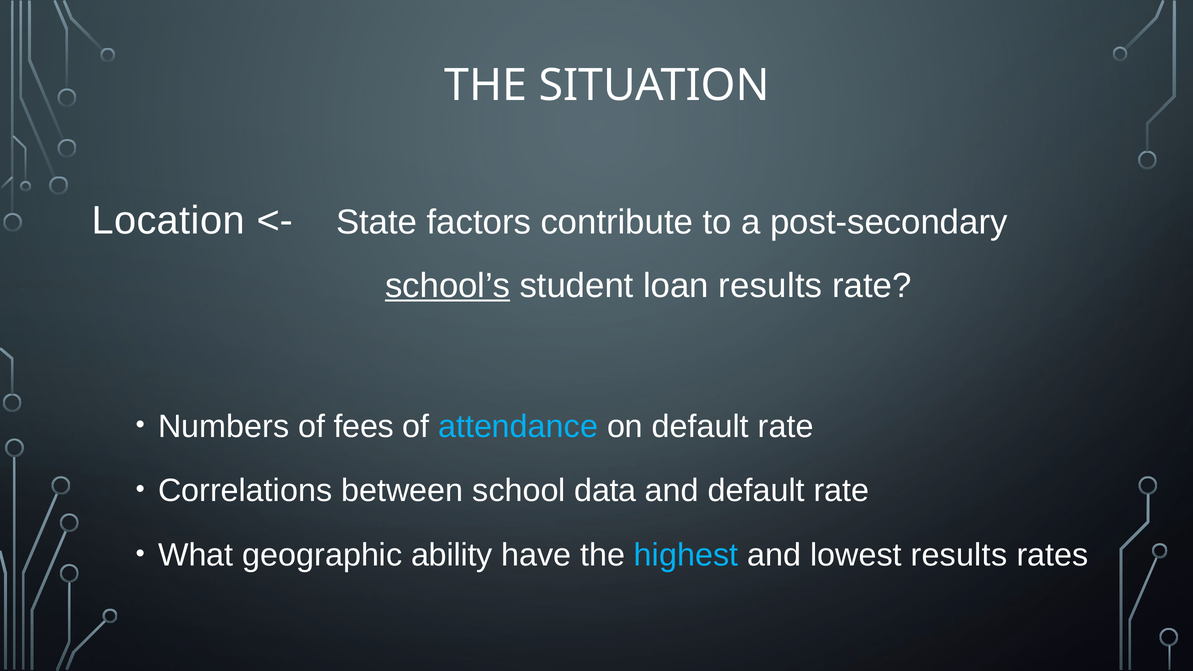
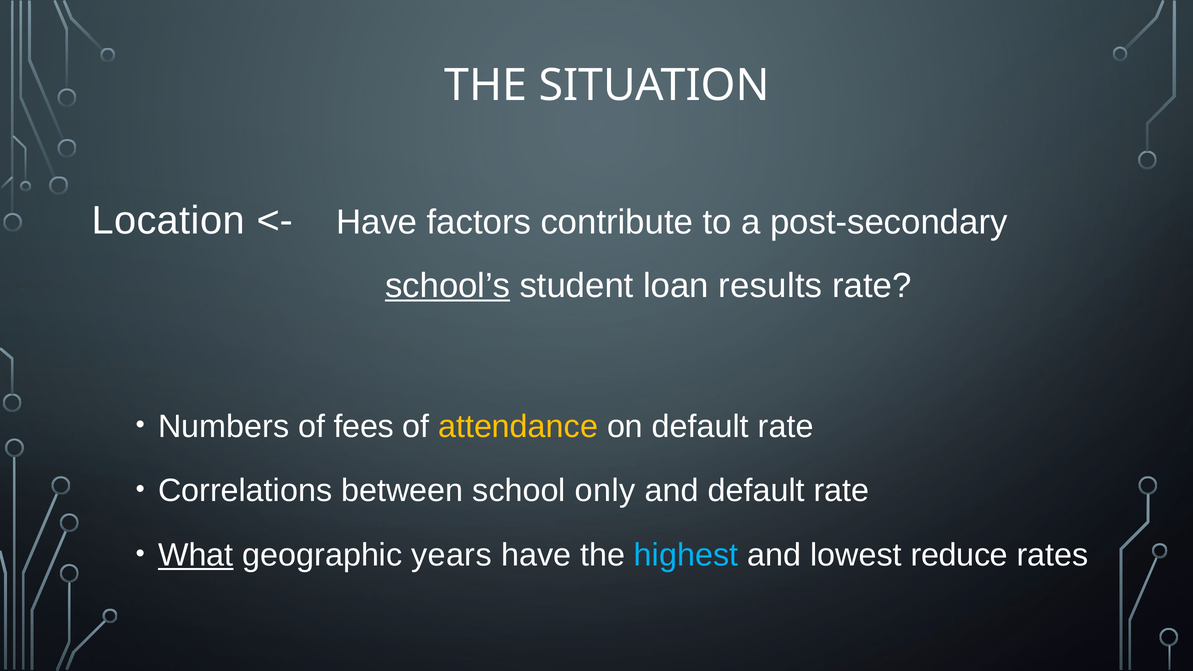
State: State -> Have (377, 222)
attendance colour: light blue -> yellow (518, 426)
data: data -> only (605, 491)
What underline: none -> present (196, 555)
ability: ability -> years (452, 555)
lowest results: results -> reduce (959, 555)
